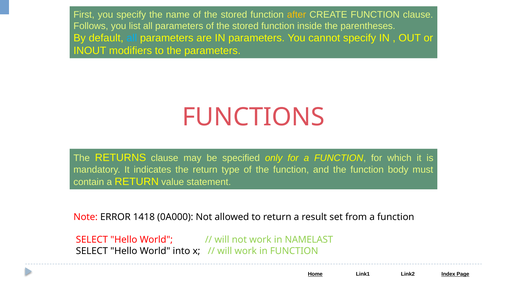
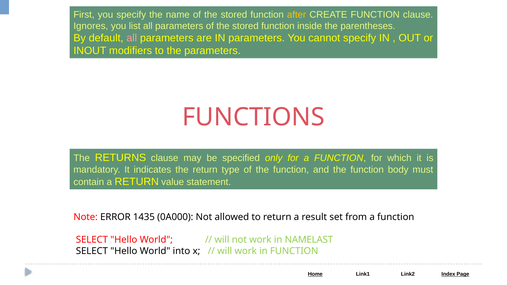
Follows: Follows -> Ignores (91, 26)
all colour: light blue -> pink (132, 38)
1418: 1418 -> 1435 (144, 217)
